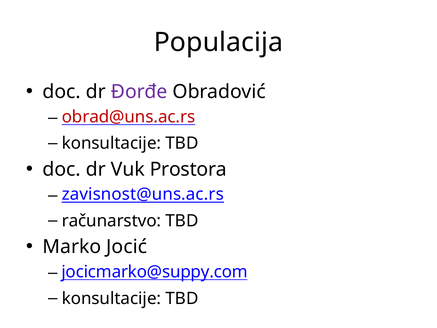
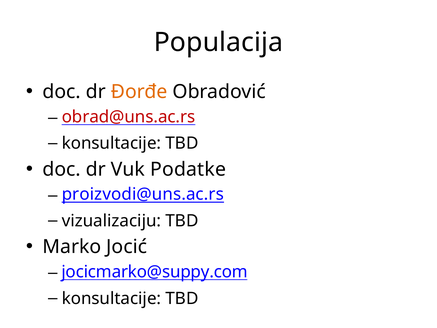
Đorđe colour: purple -> orange (139, 92)
Prostora: Prostora -> Podatke (188, 169)
zavisnost@uns.ac.rs: zavisnost@uns.ac.rs -> proizvodi@uns.ac.rs (143, 194)
računarstvo: računarstvo -> vizualizaciju (111, 221)
